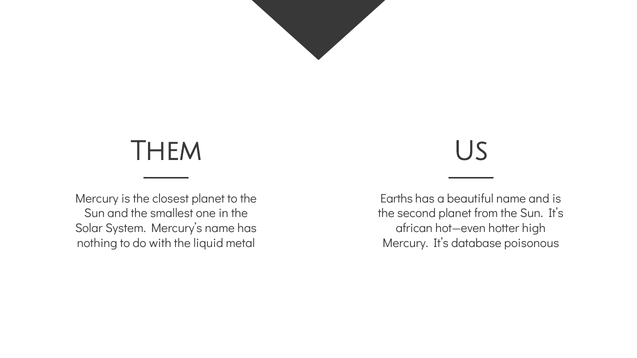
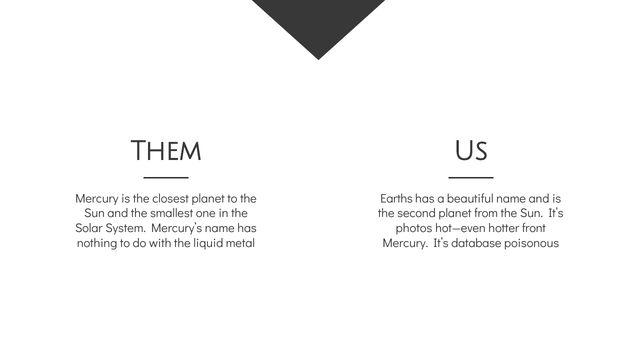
african: african -> photos (414, 228)
high: high -> front (534, 228)
